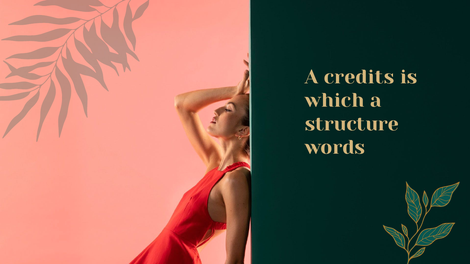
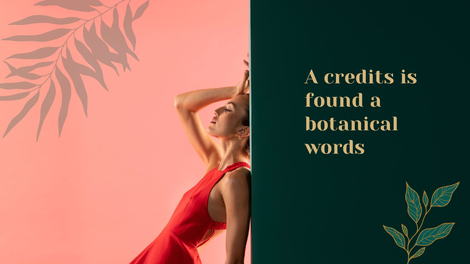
which: which -> found (334, 101)
structure: structure -> botanical (352, 124)
